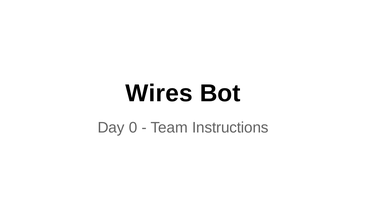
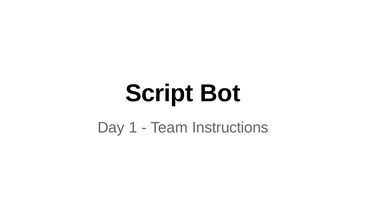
Wires: Wires -> Script (159, 93)
0: 0 -> 1 (133, 128)
